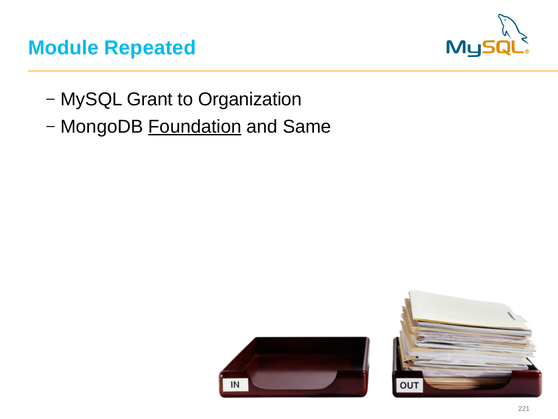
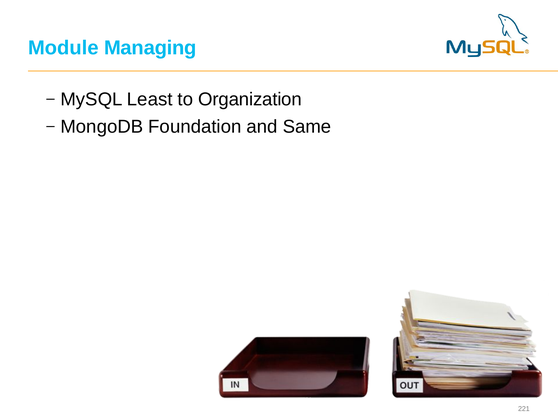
Repeated: Repeated -> Managing (150, 48)
Grant: Grant -> Least (150, 99)
Foundation underline: present -> none (195, 127)
